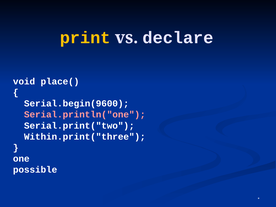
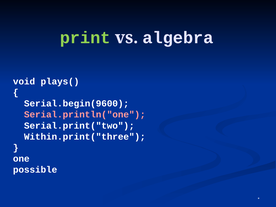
print colour: yellow -> light green (85, 38)
declare: declare -> algebra (178, 38)
place(: place( -> plays( (60, 81)
